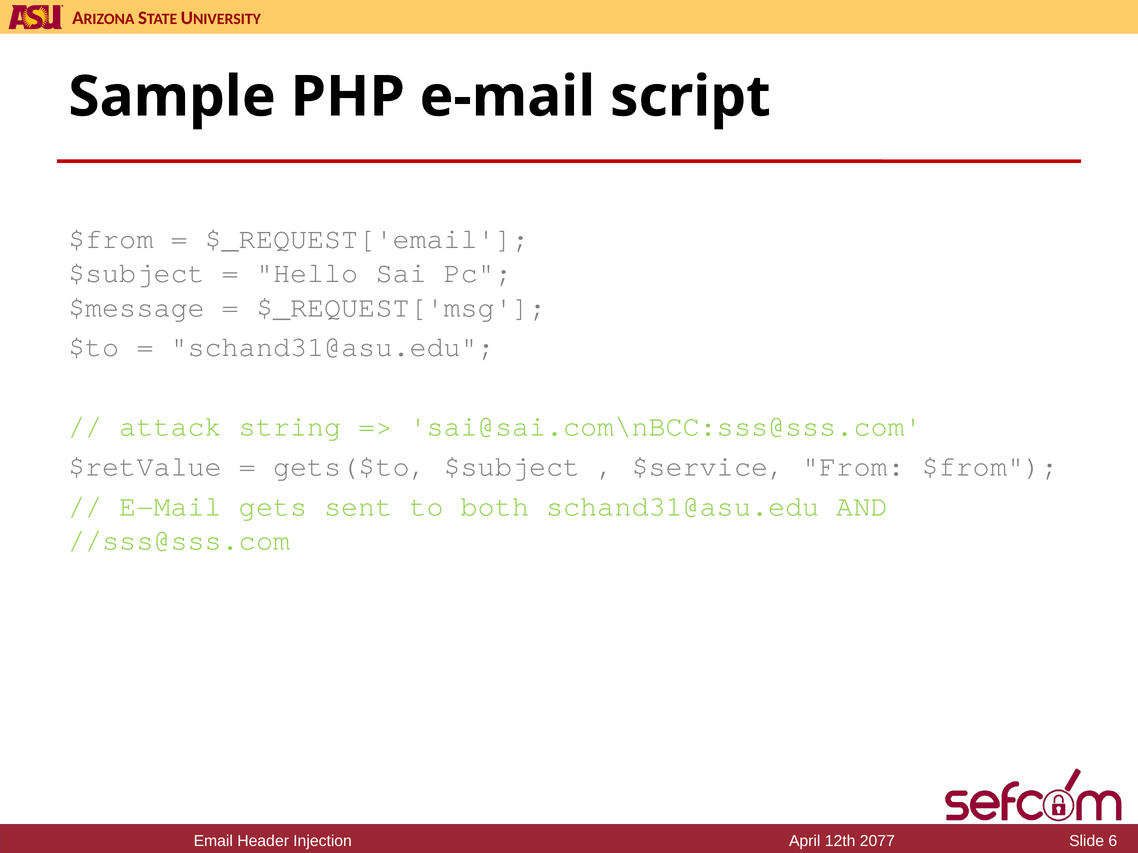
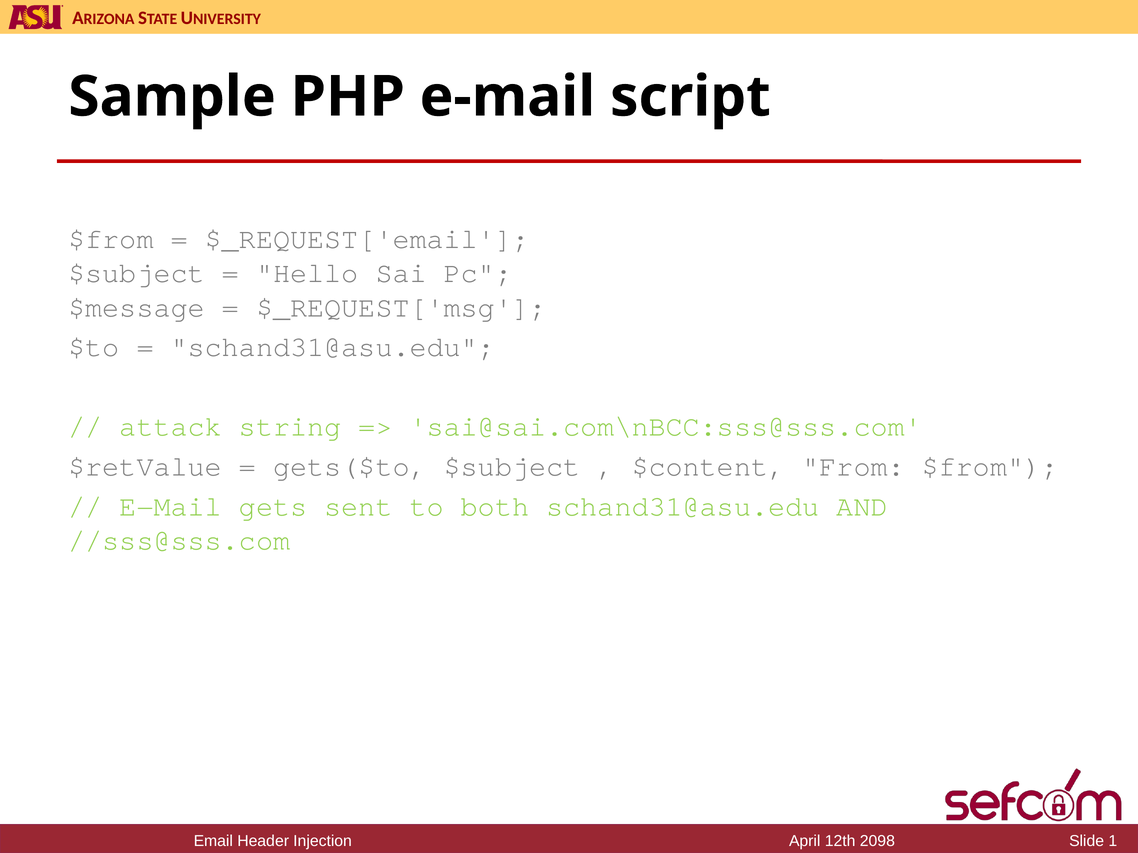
$service: $service -> $content (708, 467)
2077: 2077 -> 2098 (877, 841)
6: 6 -> 1 (1113, 841)
